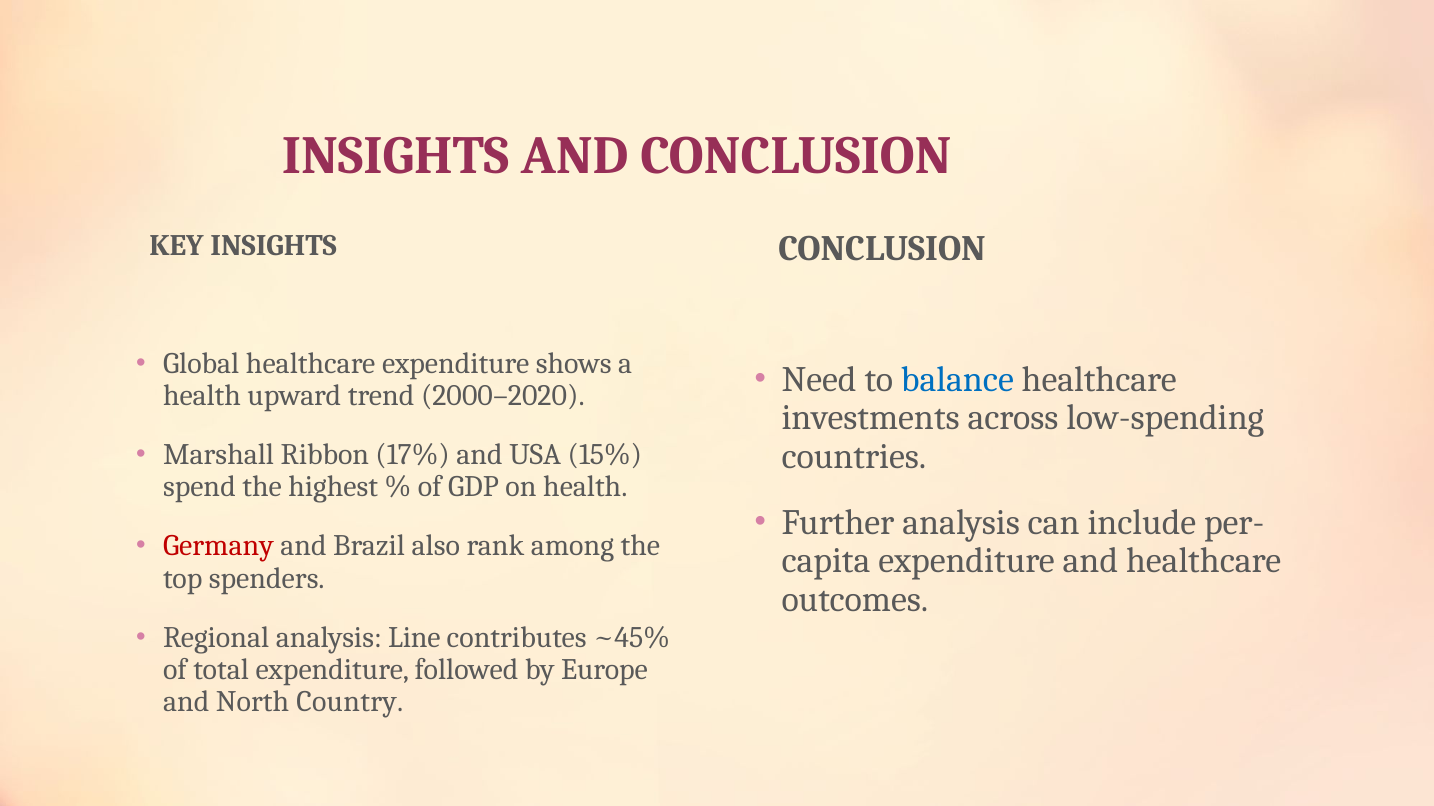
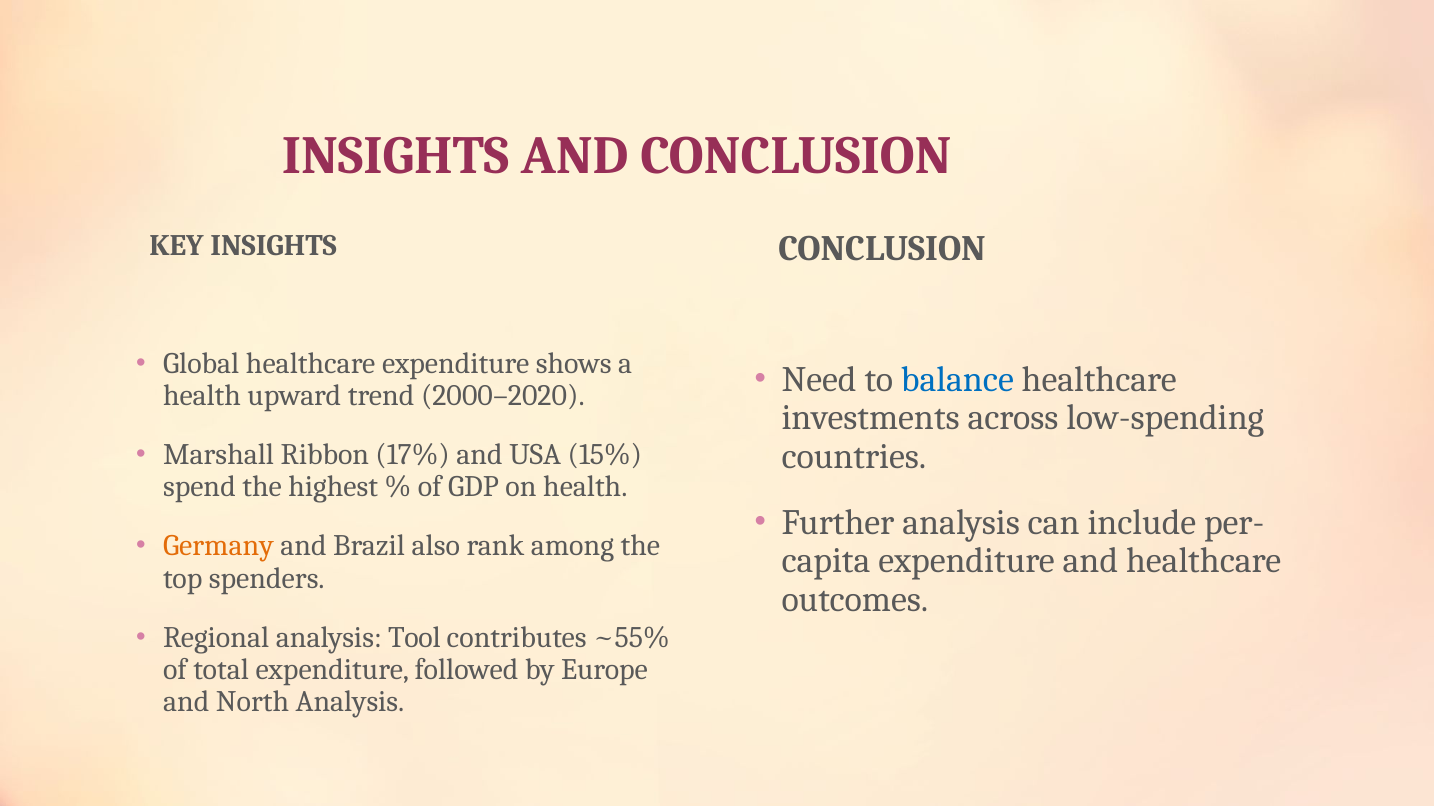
Germany colour: red -> orange (218, 547)
Line: Line -> Tool (414, 638)
~45%: ~45% -> ~55% (631, 638)
North Country: Country -> Analysis (350, 702)
